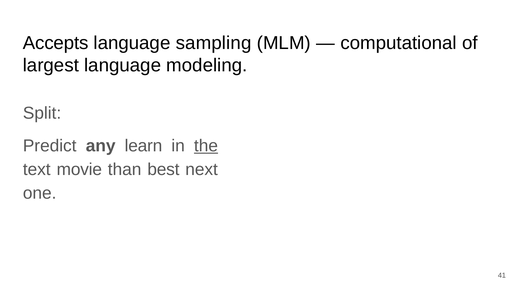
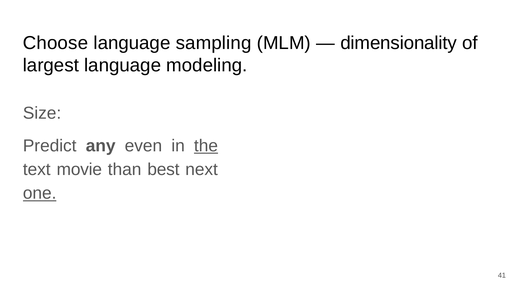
Accepts: Accepts -> Choose (55, 43)
computational: computational -> dimensionality (399, 43)
Split: Split -> Size (42, 113)
learn: learn -> even (143, 146)
one underline: none -> present (40, 194)
